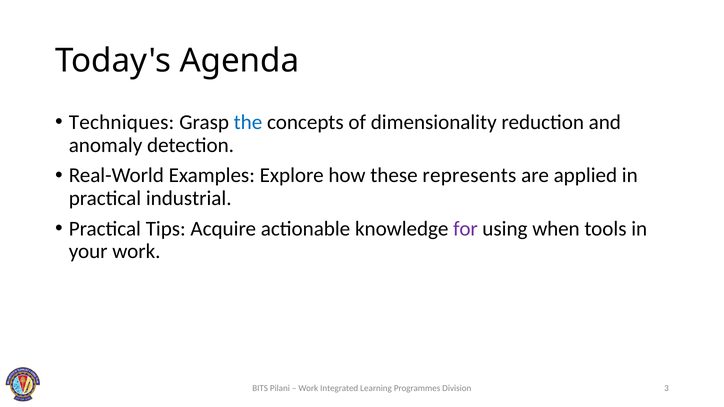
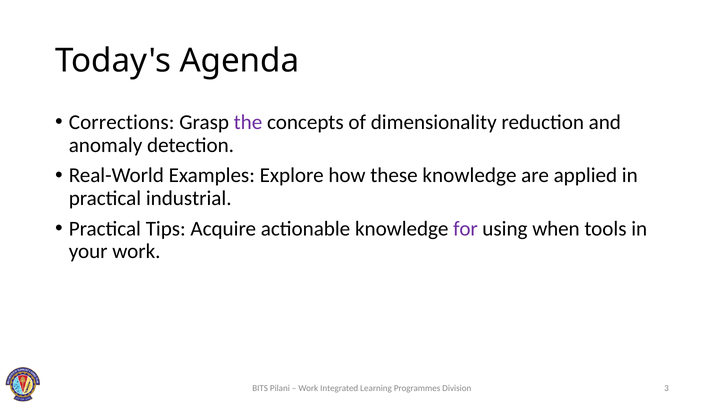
Techniques: Techniques -> Corrections (122, 122)
the colour: blue -> purple (248, 122)
these represents: represents -> knowledge (469, 176)
